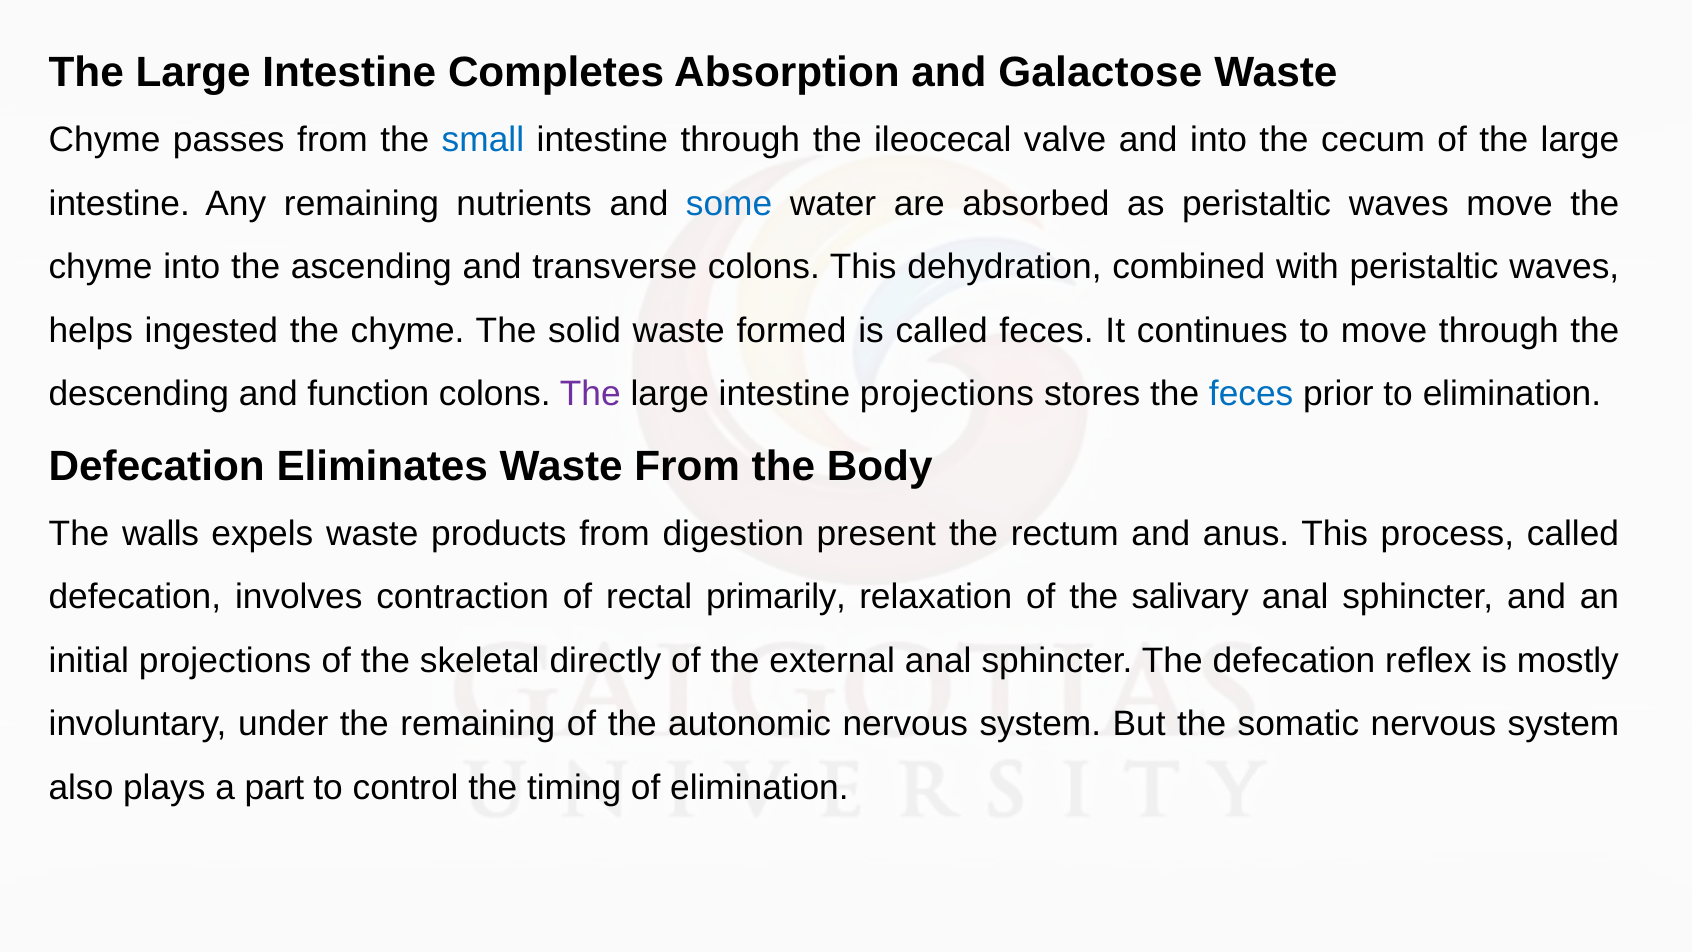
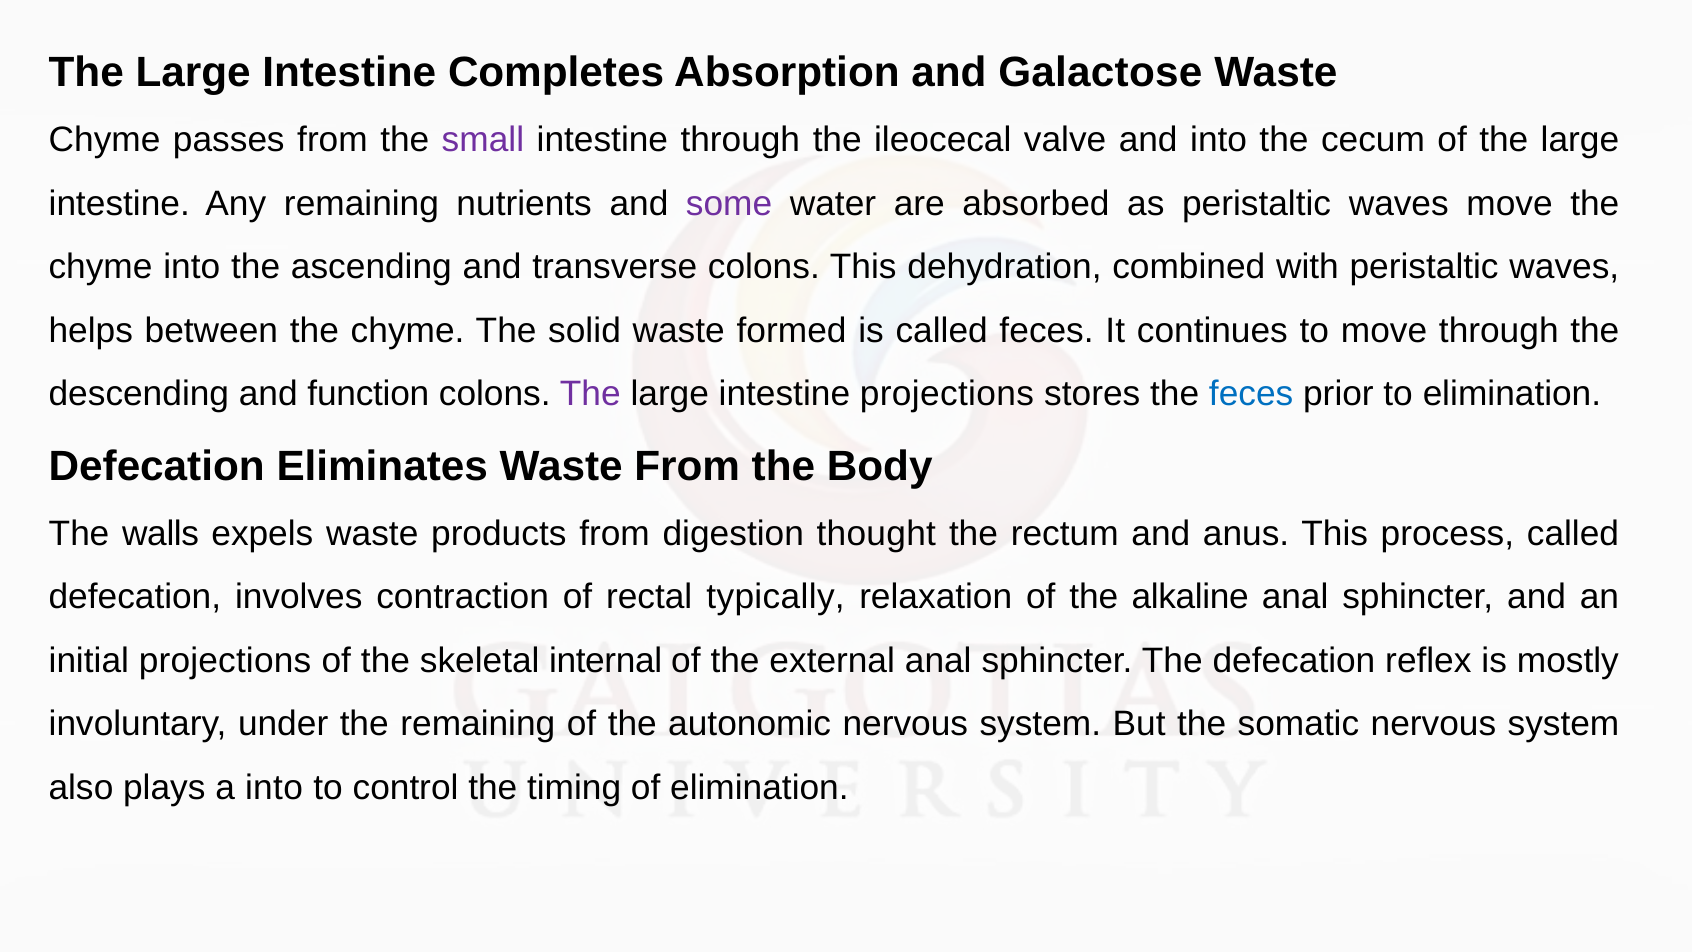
small colour: blue -> purple (483, 140)
some colour: blue -> purple (729, 203)
ingested: ingested -> between (211, 330)
present: present -> thought (876, 533)
primarily: primarily -> typically (776, 597)
salivary: salivary -> alkaline (1190, 597)
directly: directly -> internal (606, 660)
a part: part -> into (274, 787)
